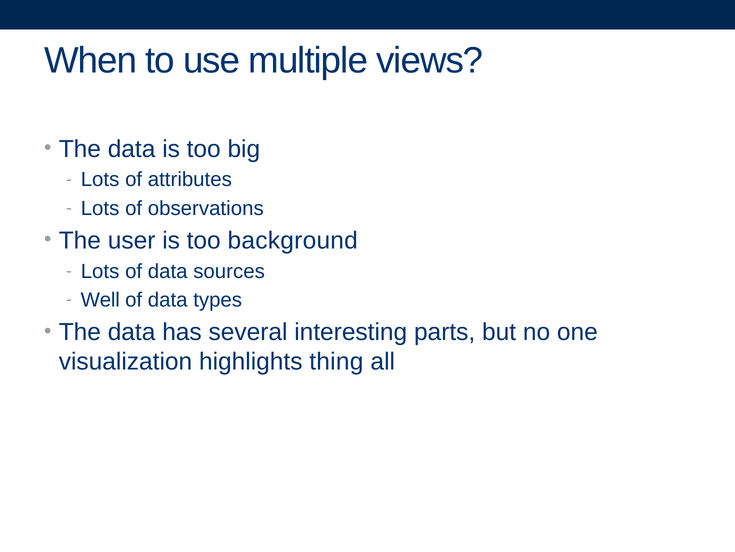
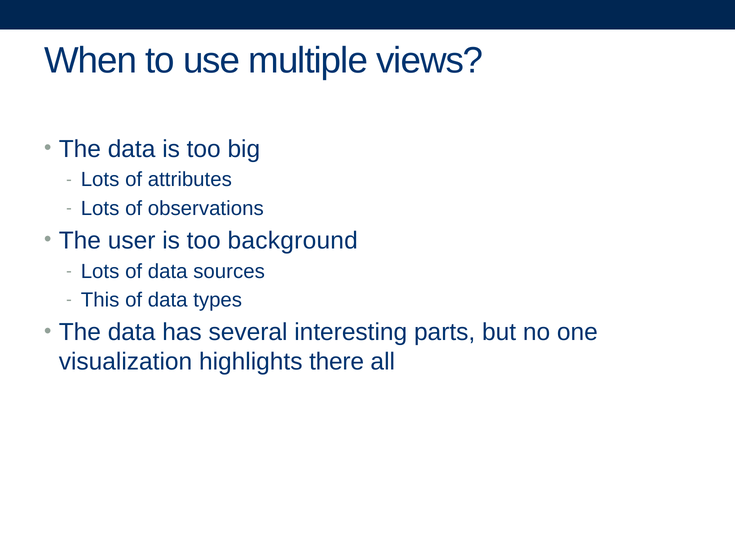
Well: Well -> This (100, 300)
thing: thing -> there (337, 361)
